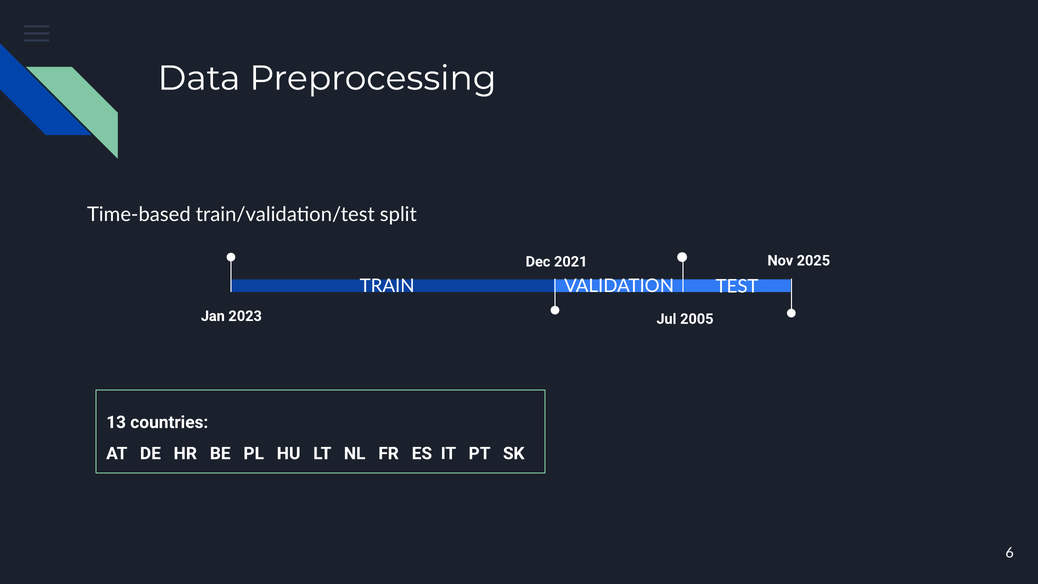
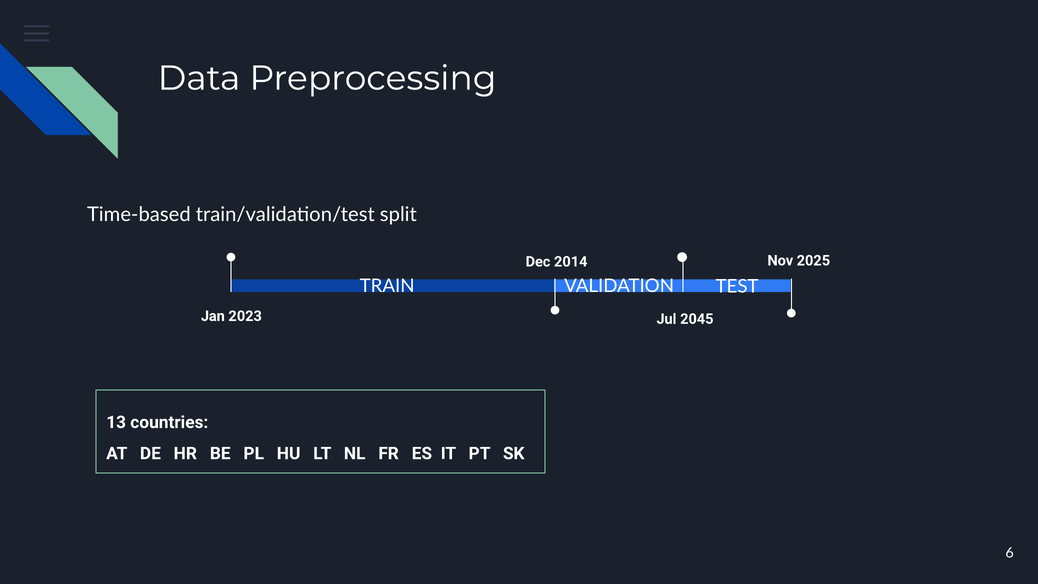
2021: 2021 -> 2014 (571, 262)
2005: 2005 -> 2045 (697, 319)
